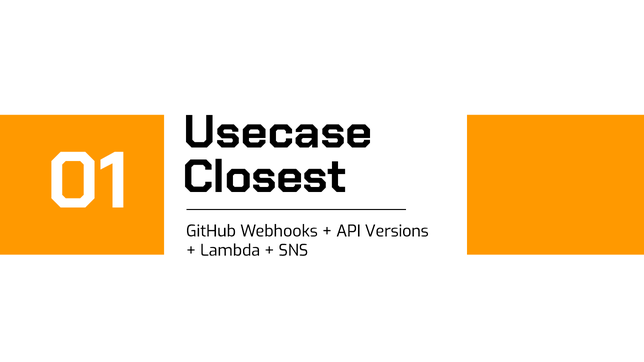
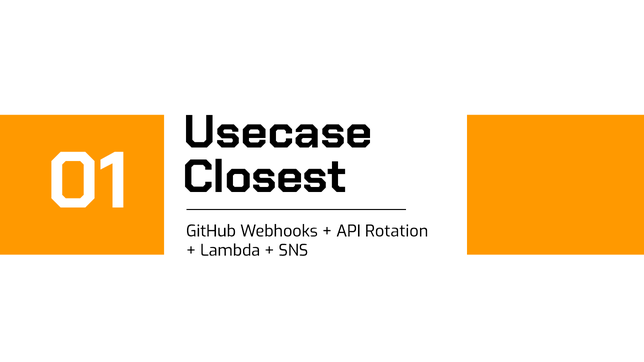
Versions: Versions -> Rotation (397, 231)
